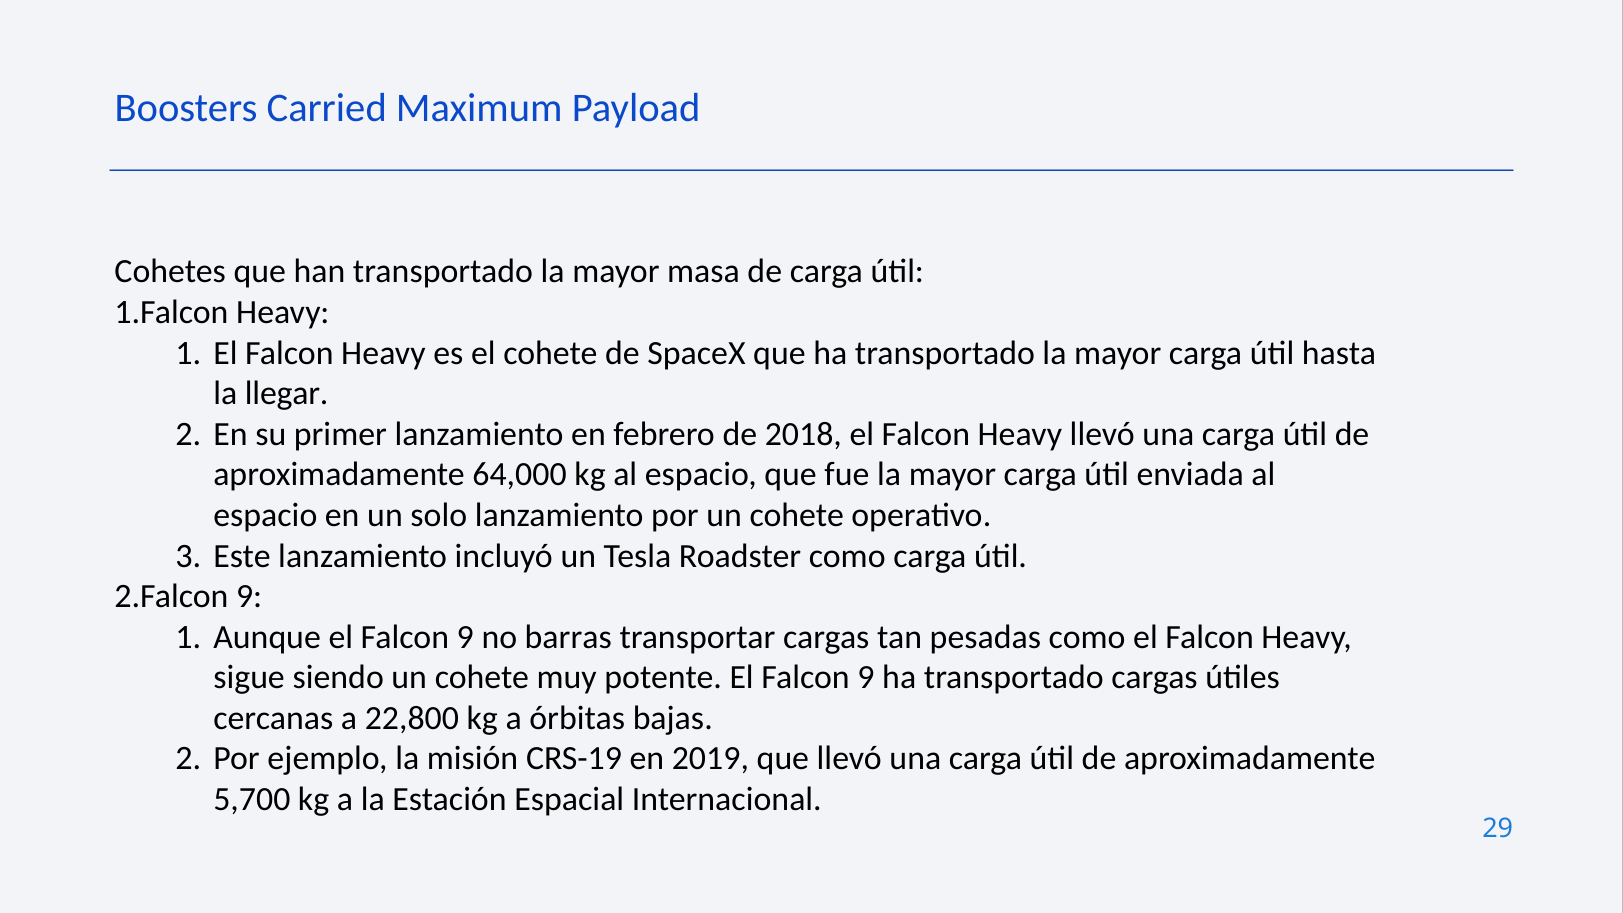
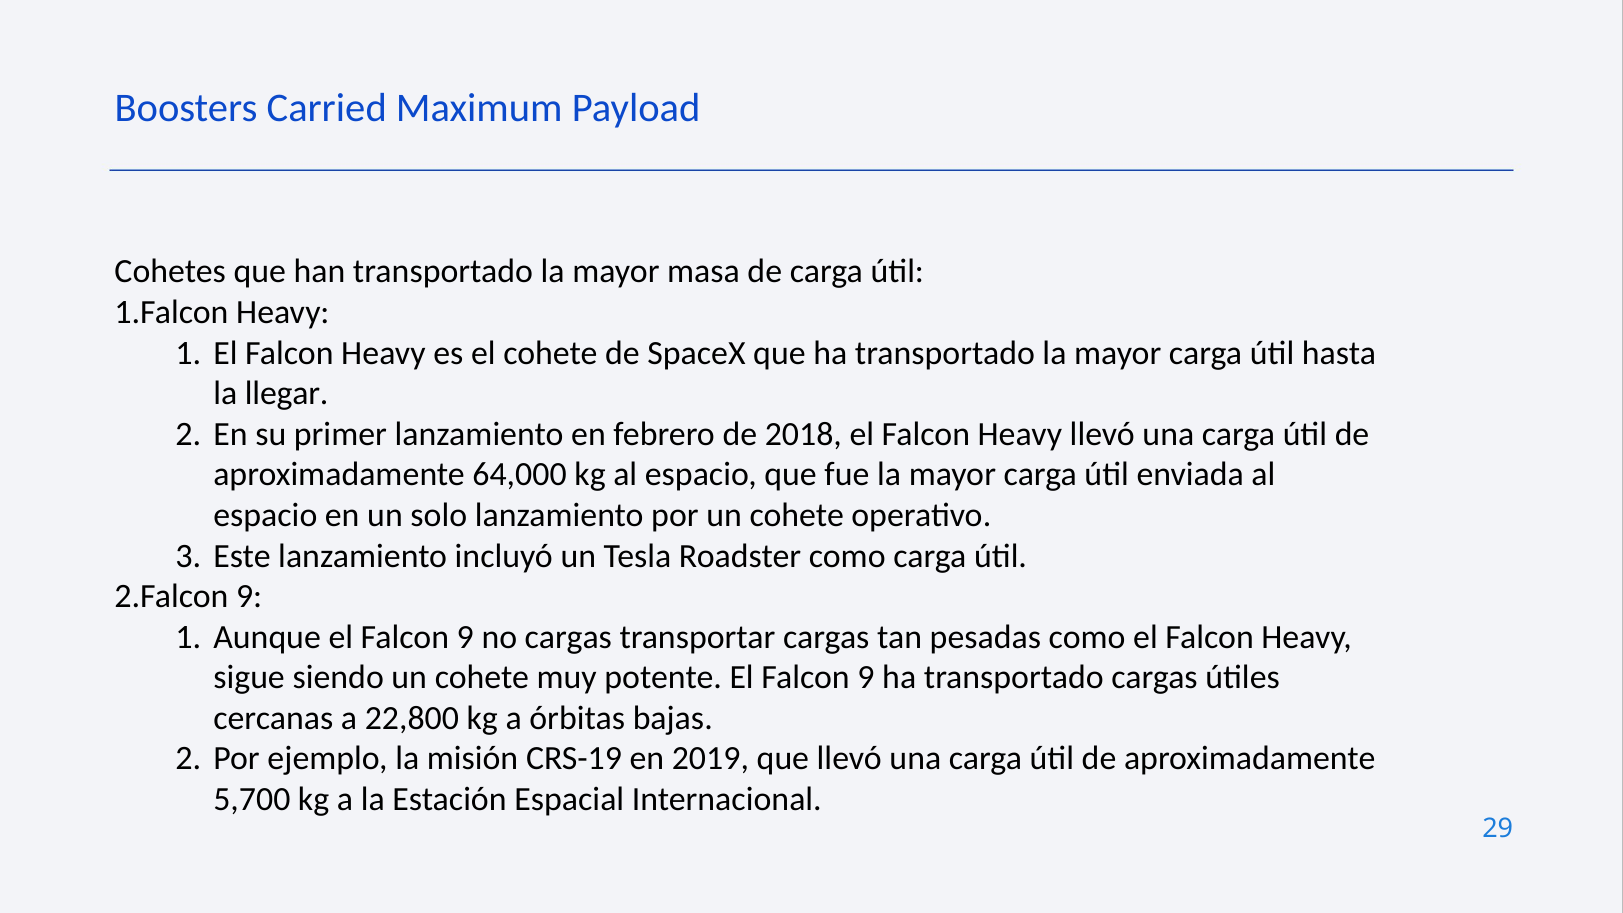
no barras: barras -> cargas (568, 637)
